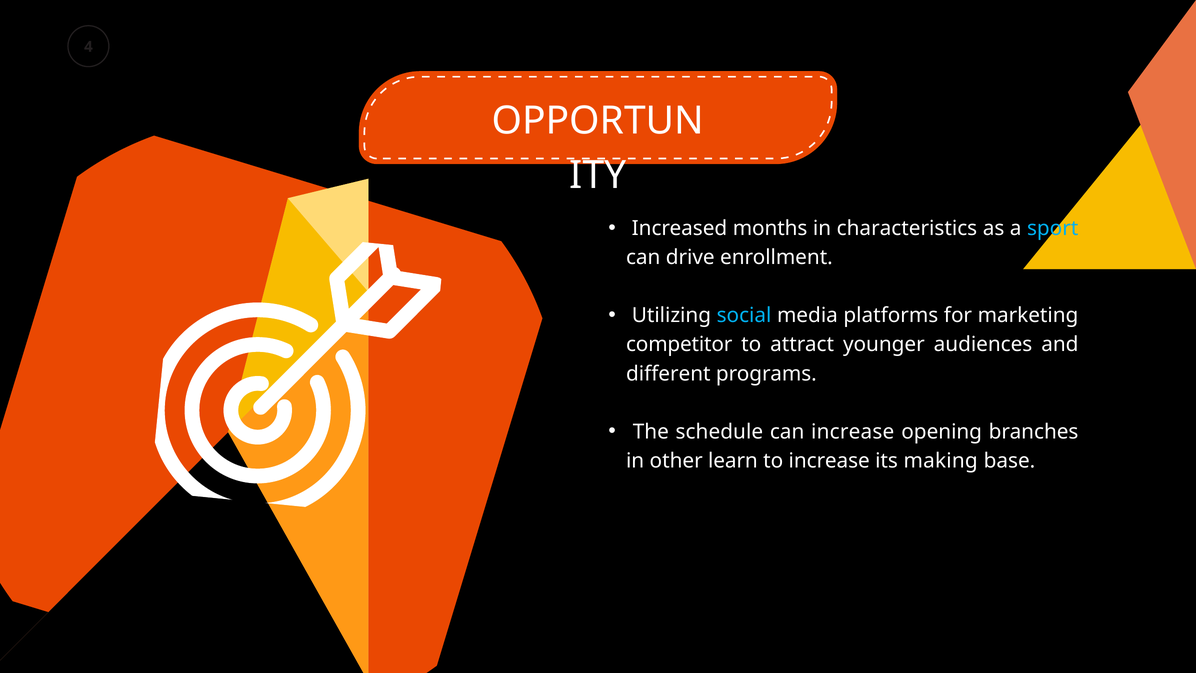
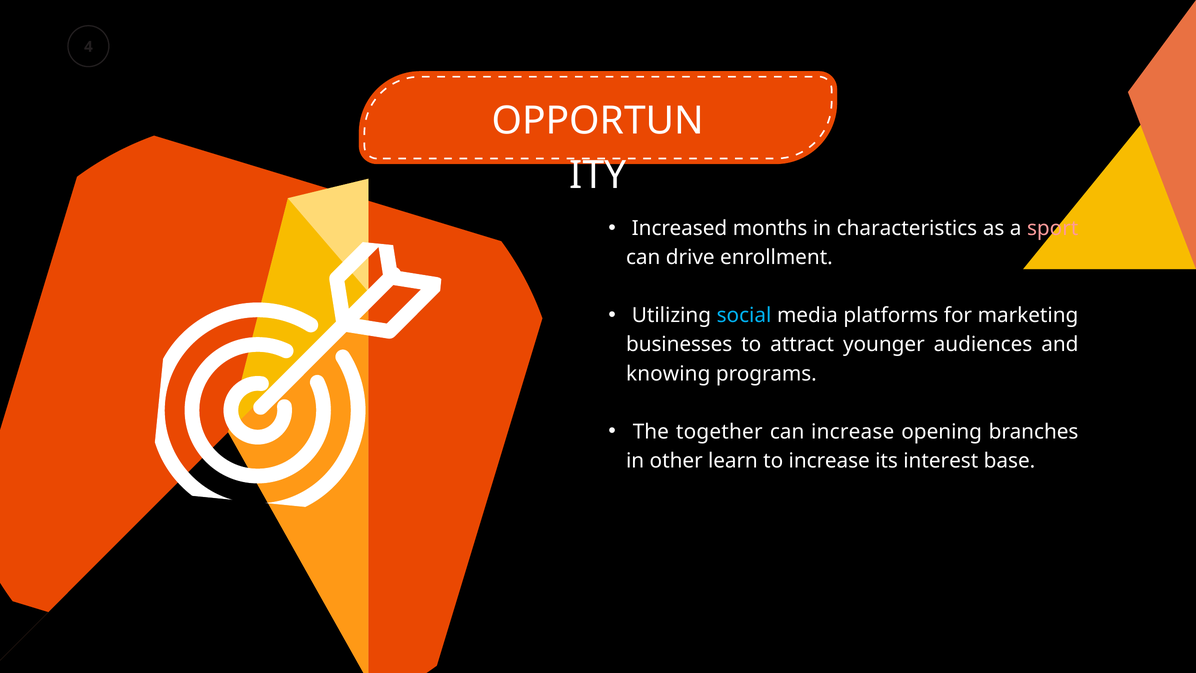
sport colour: light blue -> pink (1053, 228)
competitor: competitor -> businesses (679, 344)
different: different -> knowing (668, 374)
schedule: schedule -> together (719, 432)
making: making -> interest (941, 461)
